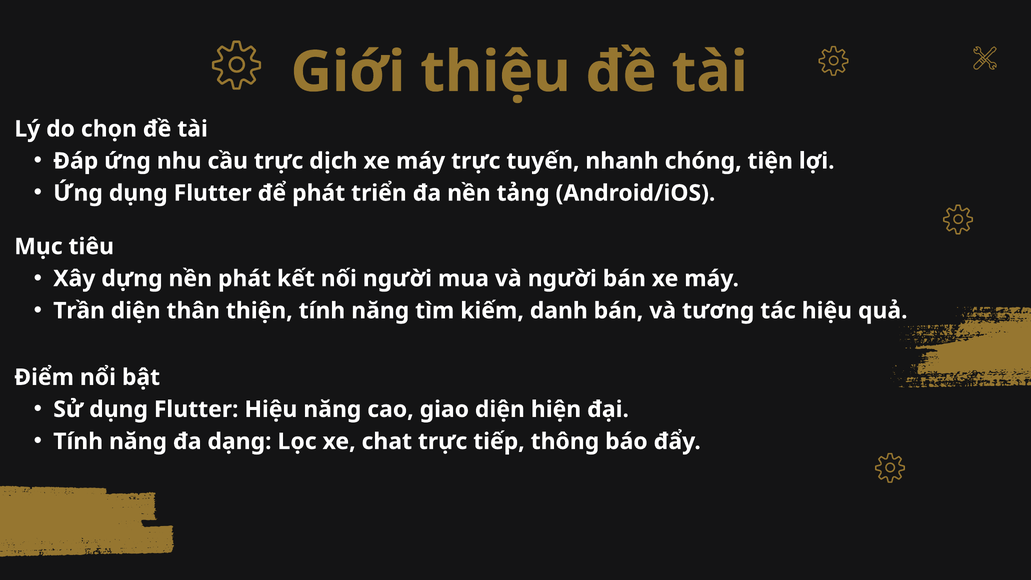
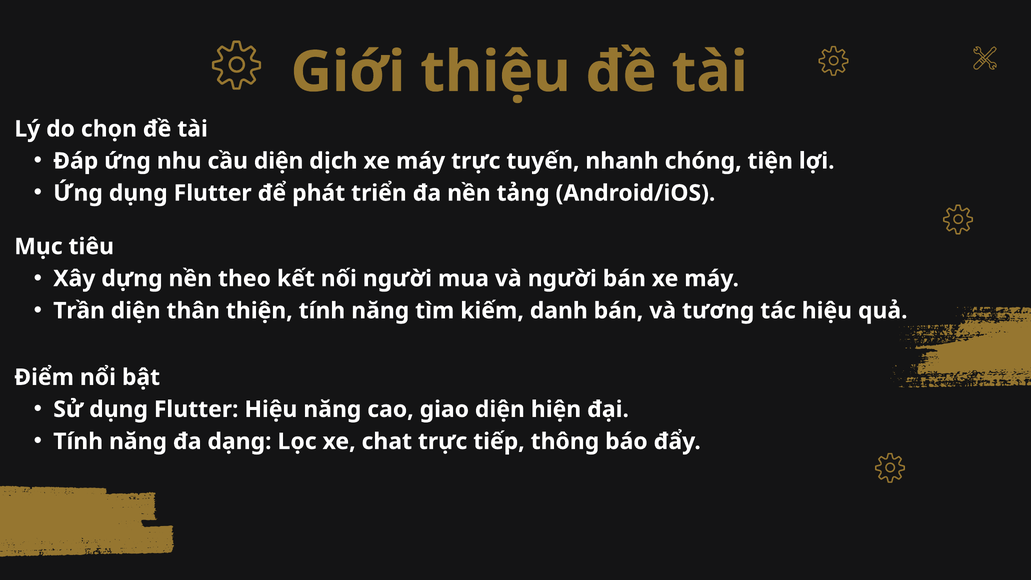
trực: trực -> diện (279, 161)
nền phát: phát -> theo (244, 279)
